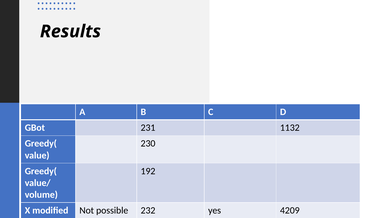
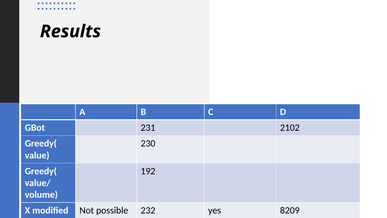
1132: 1132 -> 2102 (290, 128)
4209: 4209 -> 8209 (290, 210)
